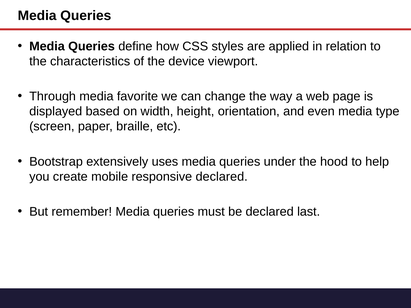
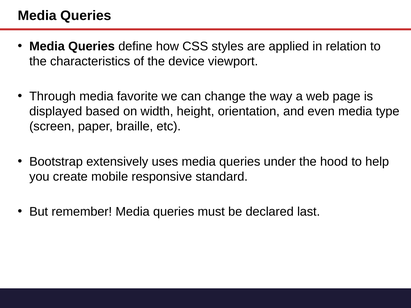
responsive declared: declared -> standard (222, 177)
